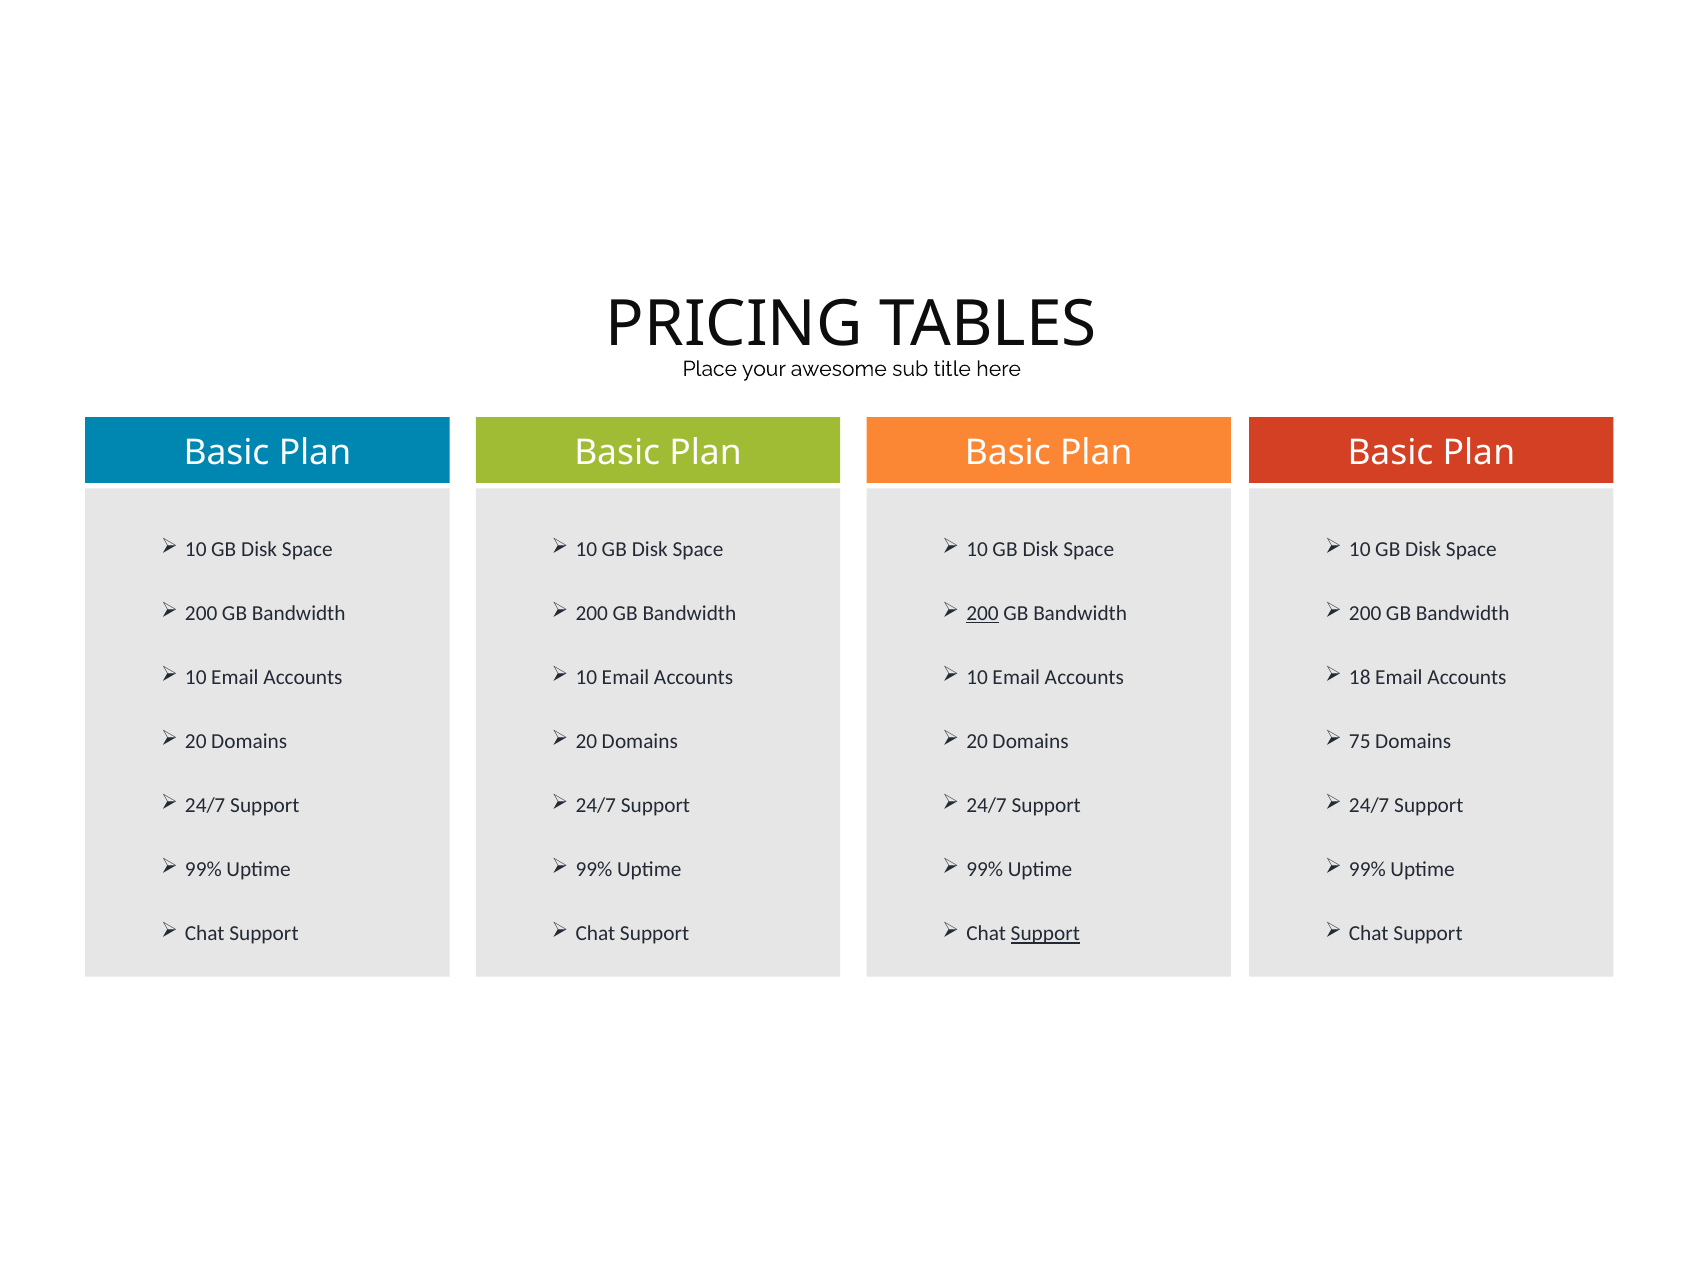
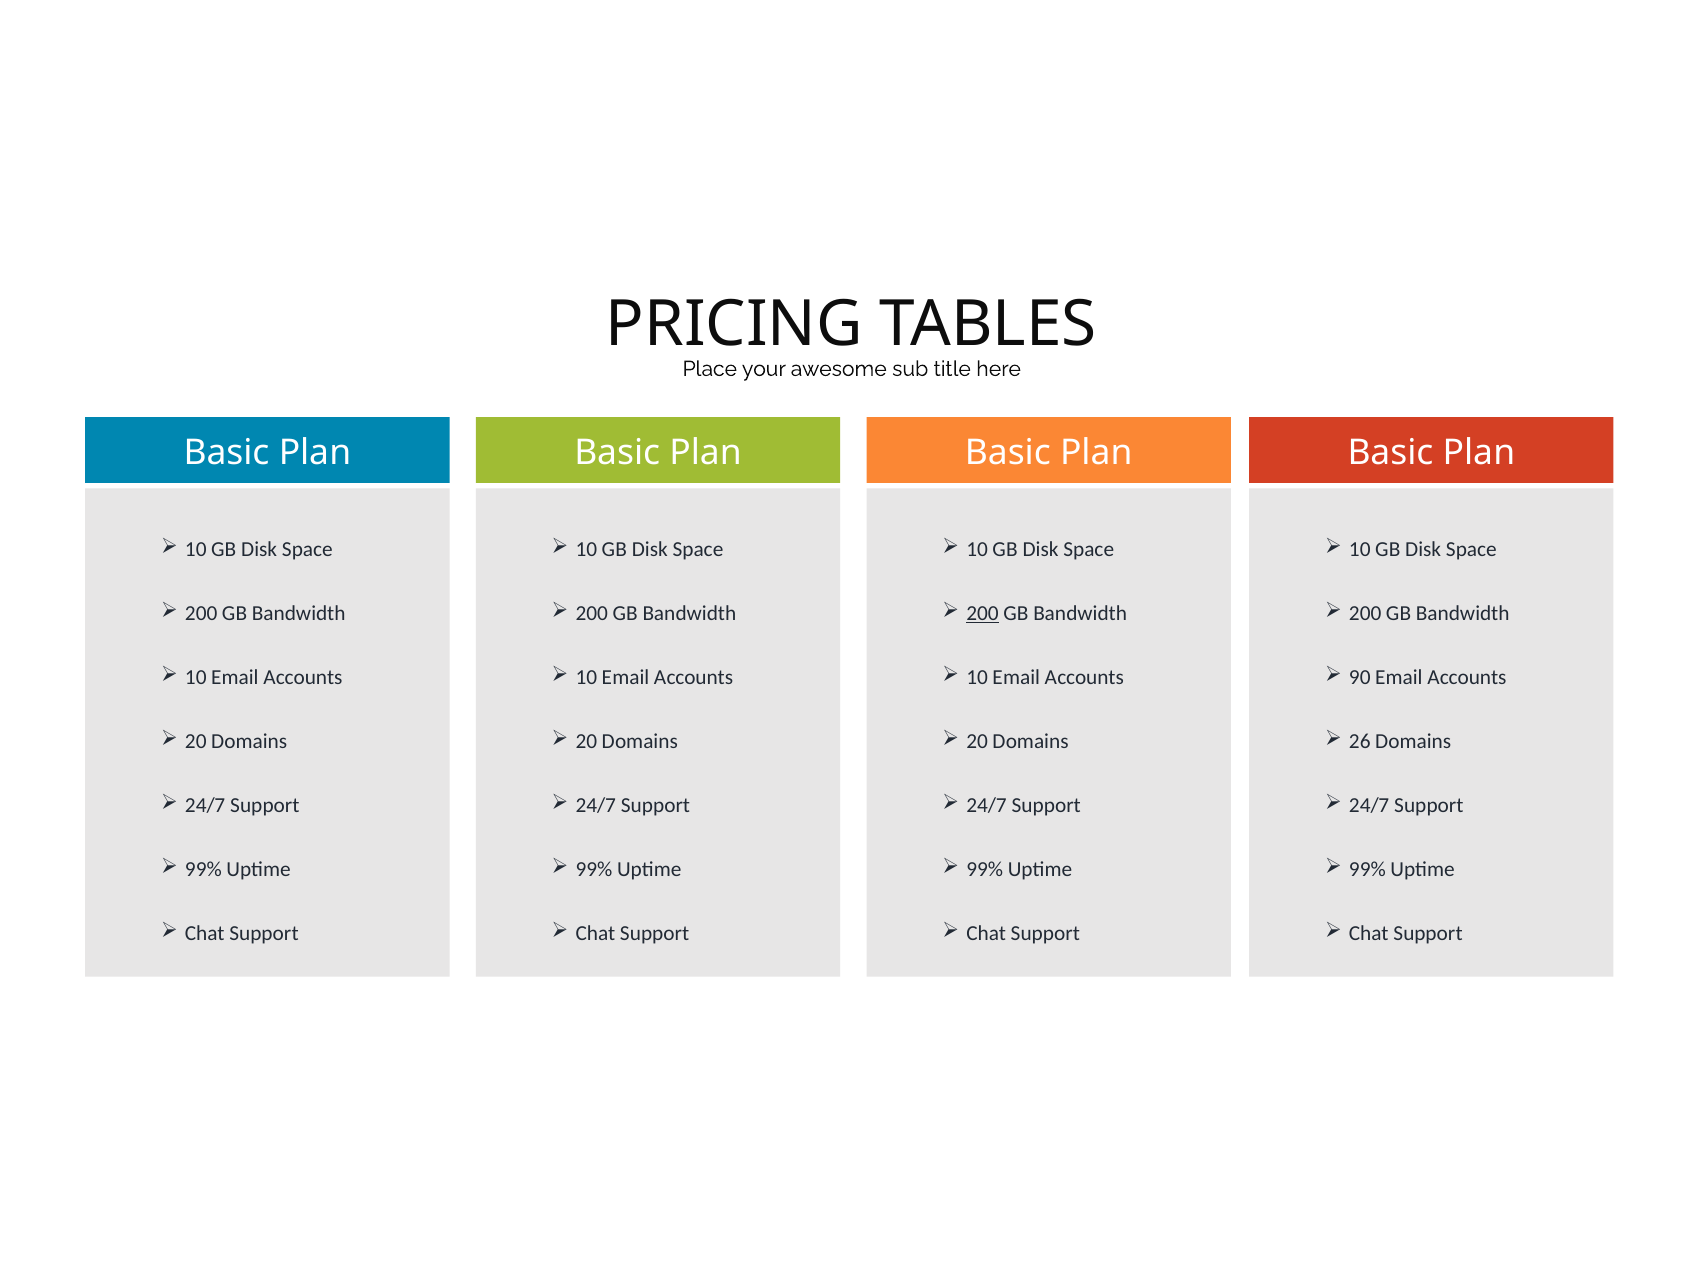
18: 18 -> 90 (1360, 678)
75: 75 -> 26 (1360, 742)
Support underline: present -> none (1045, 934)
